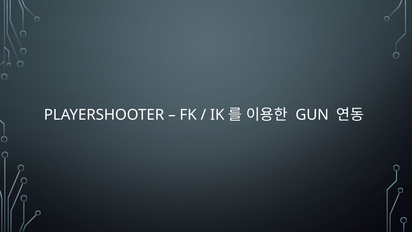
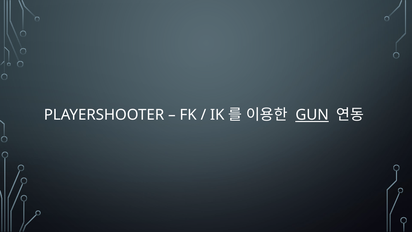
GUN underline: none -> present (312, 115)
